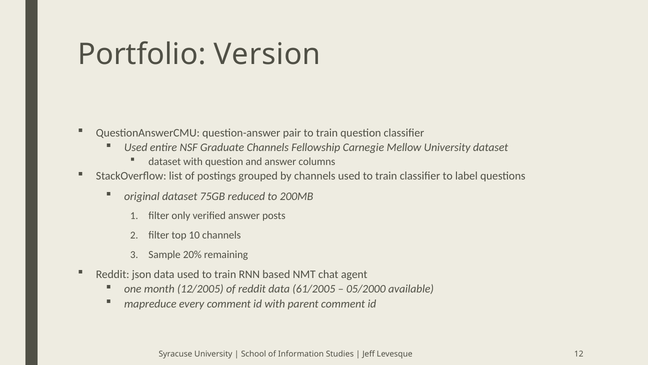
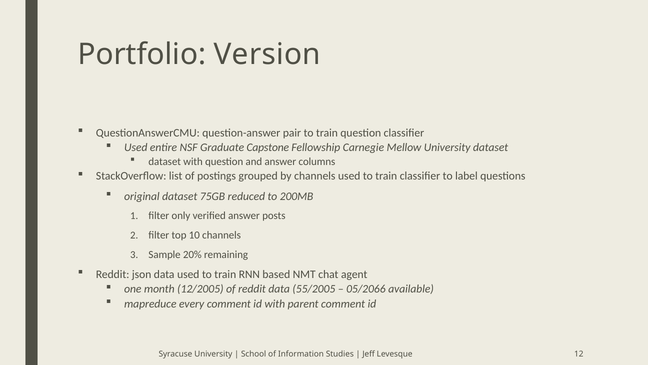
Graduate Channels: Channels -> Capstone (268, 147)
61/2005: 61/2005 -> 55/2005 (314, 289)
05/2000: 05/2000 -> 05/2066 (366, 289)
